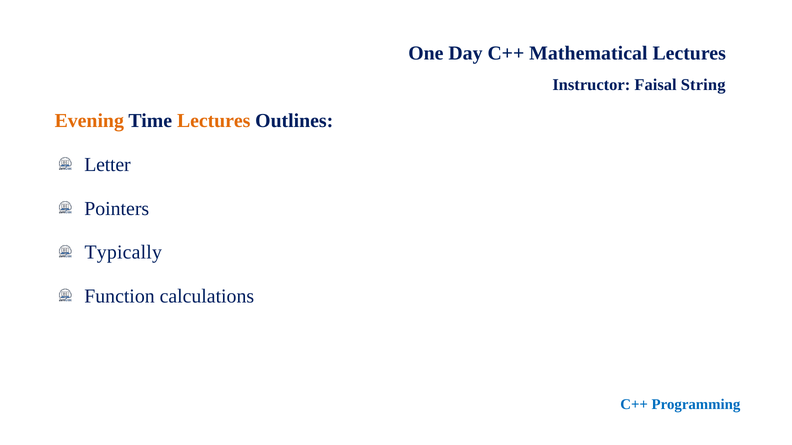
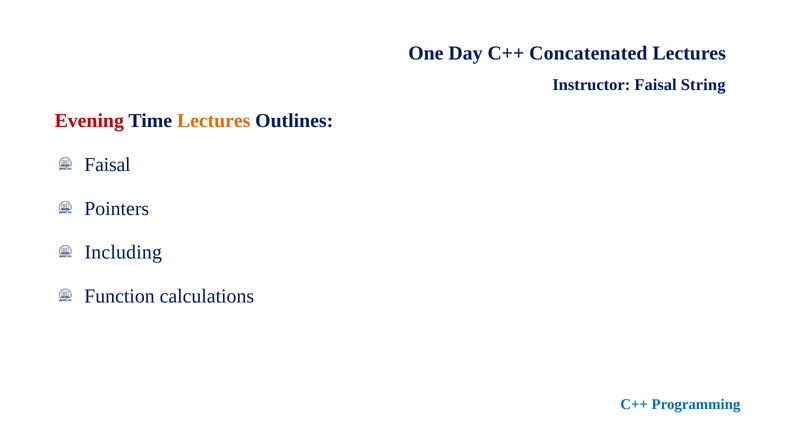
Mathematical: Mathematical -> Concatenated (588, 53)
Evening colour: orange -> red (89, 121)
Letter: Letter -> Faisal (107, 165)
Typically: Typically -> Including (123, 253)
